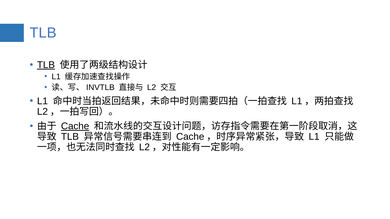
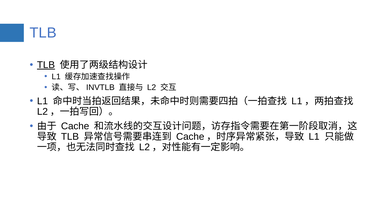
Cache underline: present -> none (75, 126)
